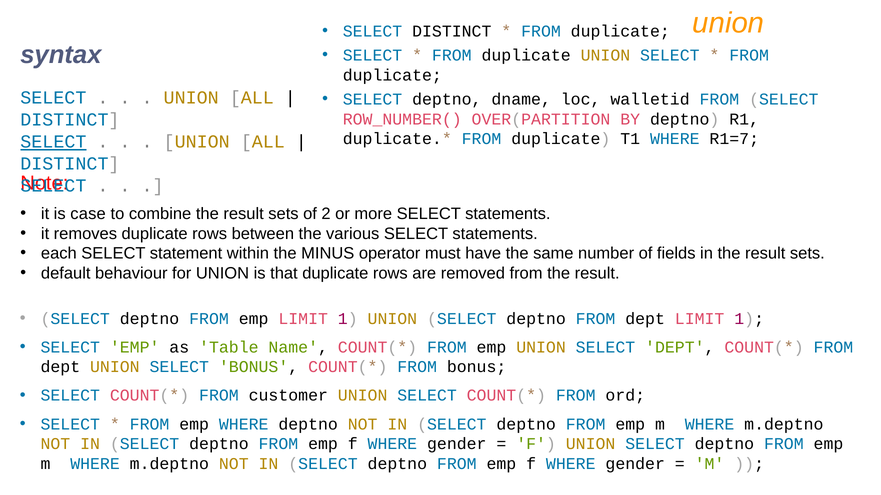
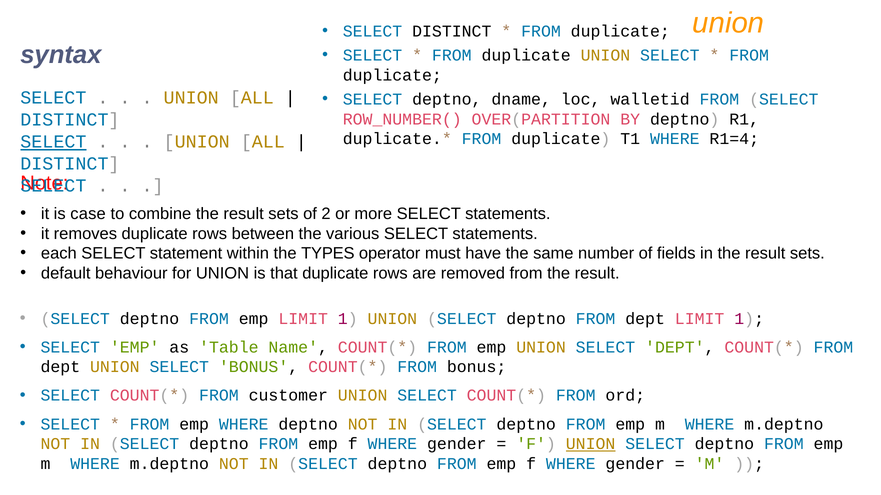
R1=7: R1=7 -> R1=4 (734, 139)
MINUS: MINUS -> TYPES (328, 254)
UNION underline: none -> present (591, 444)
